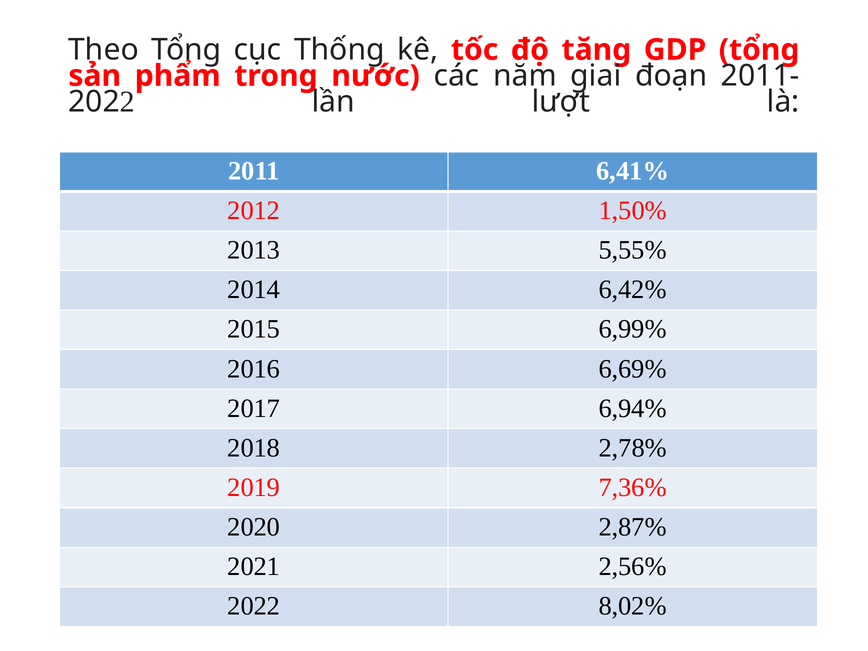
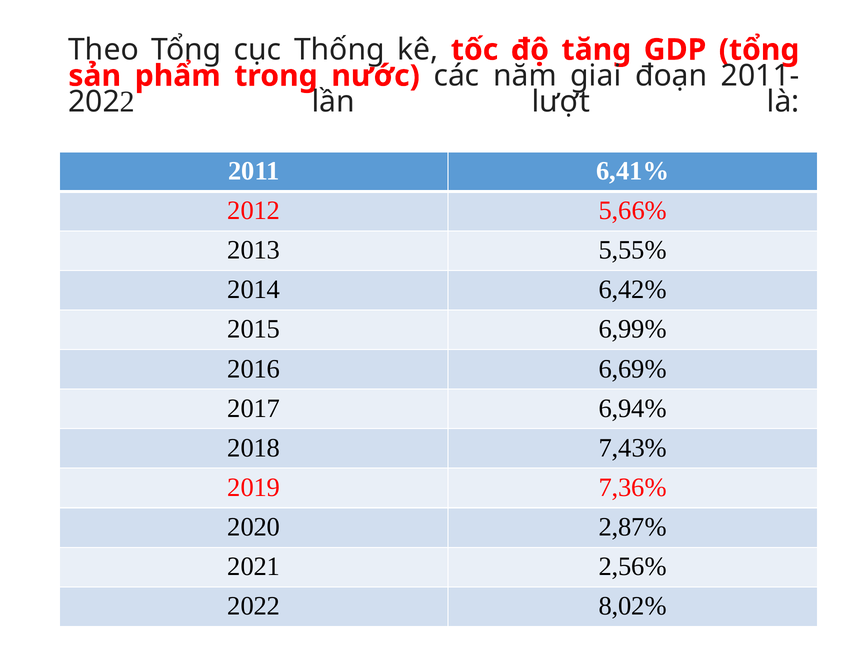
1,50%: 1,50% -> 5,66% (633, 211)
2,78%: 2,78% -> 7,43% (633, 448)
